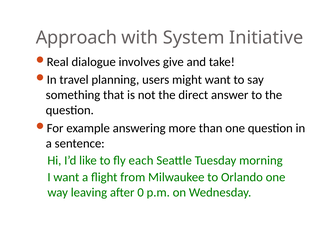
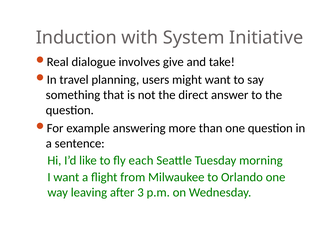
Approach: Approach -> Induction (76, 38)
0: 0 -> 3 (141, 193)
